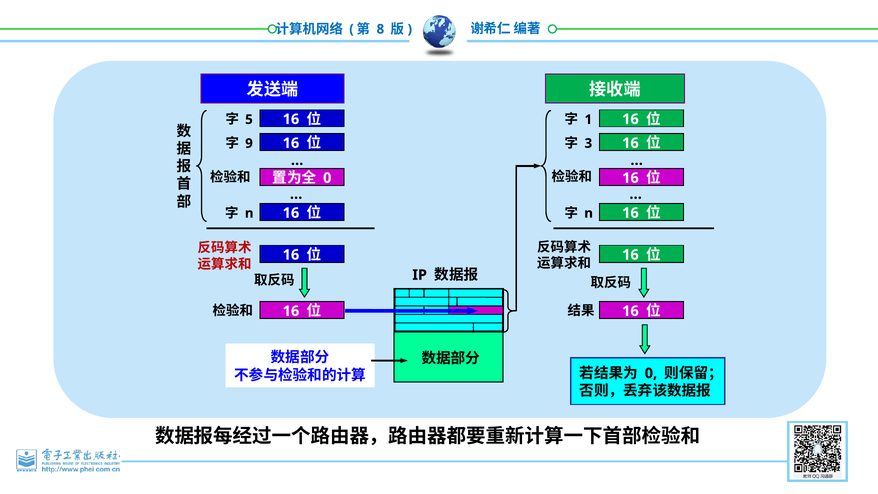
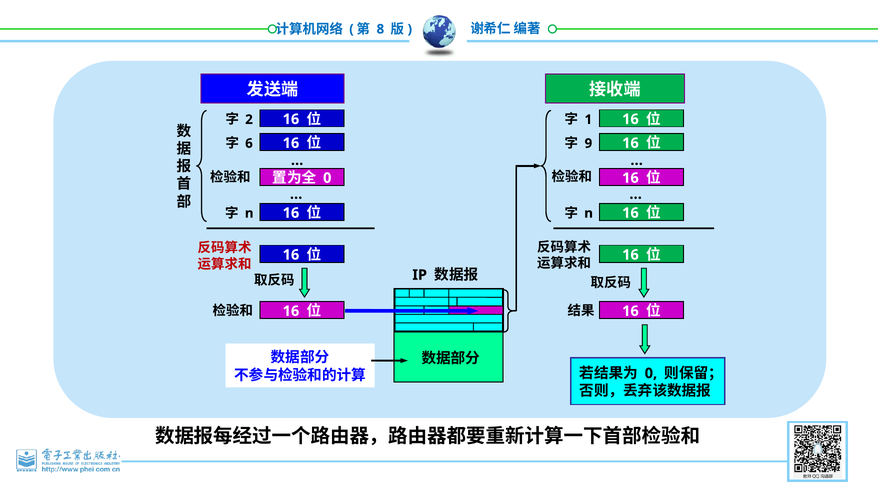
5: 5 -> 2 (249, 119)
9: 9 -> 6 (249, 143)
3: 3 -> 9 (588, 143)
